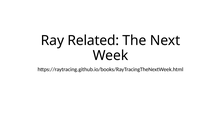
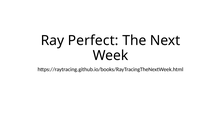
Related: Related -> Perfect (93, 40)
